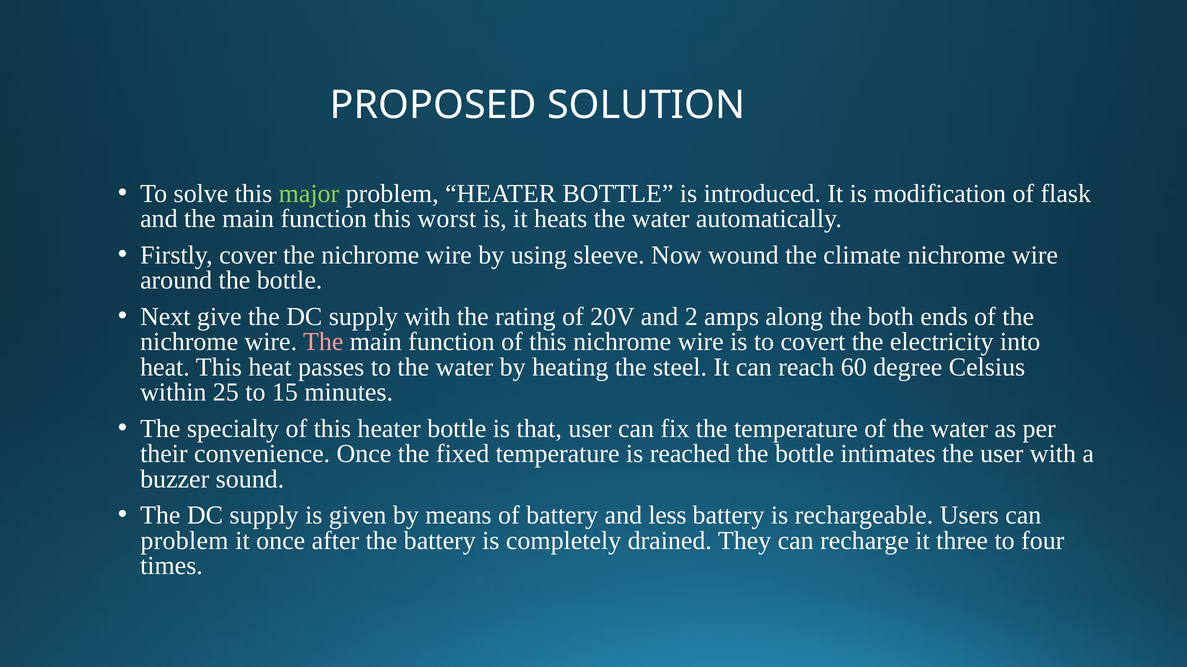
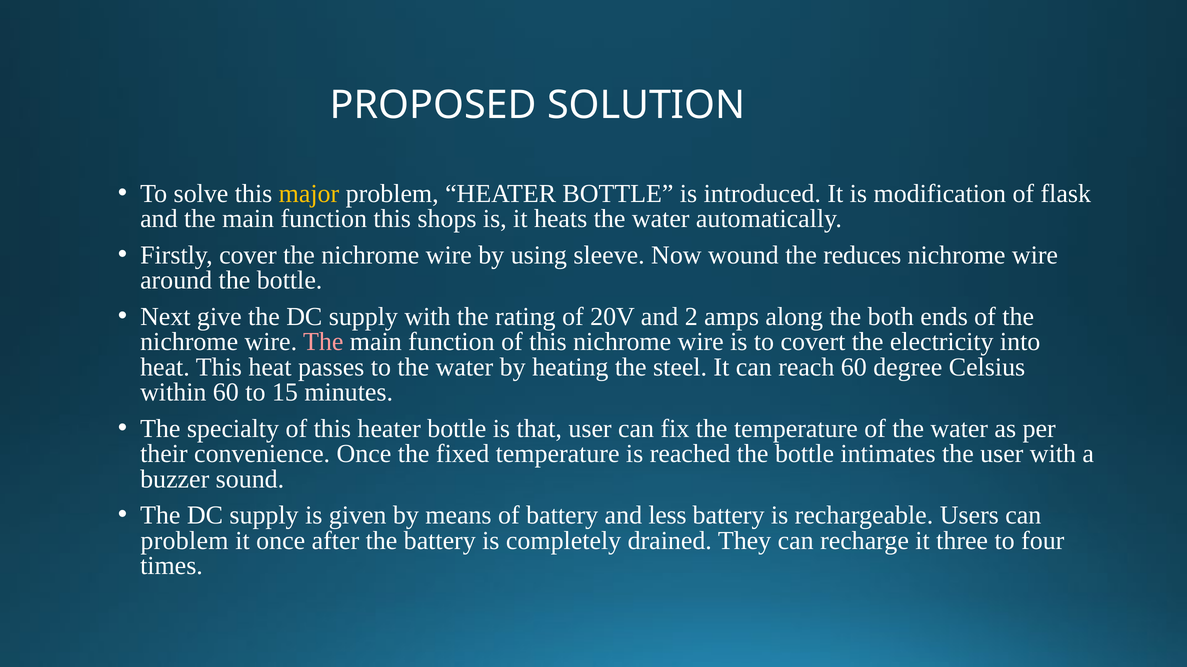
major colour: light green -> yellow (309, 194)
worst: worst -> shops (447, 219)
climate: climate -> reduces (862, 255)
within 25: 25 -> 60 (226, 393)
